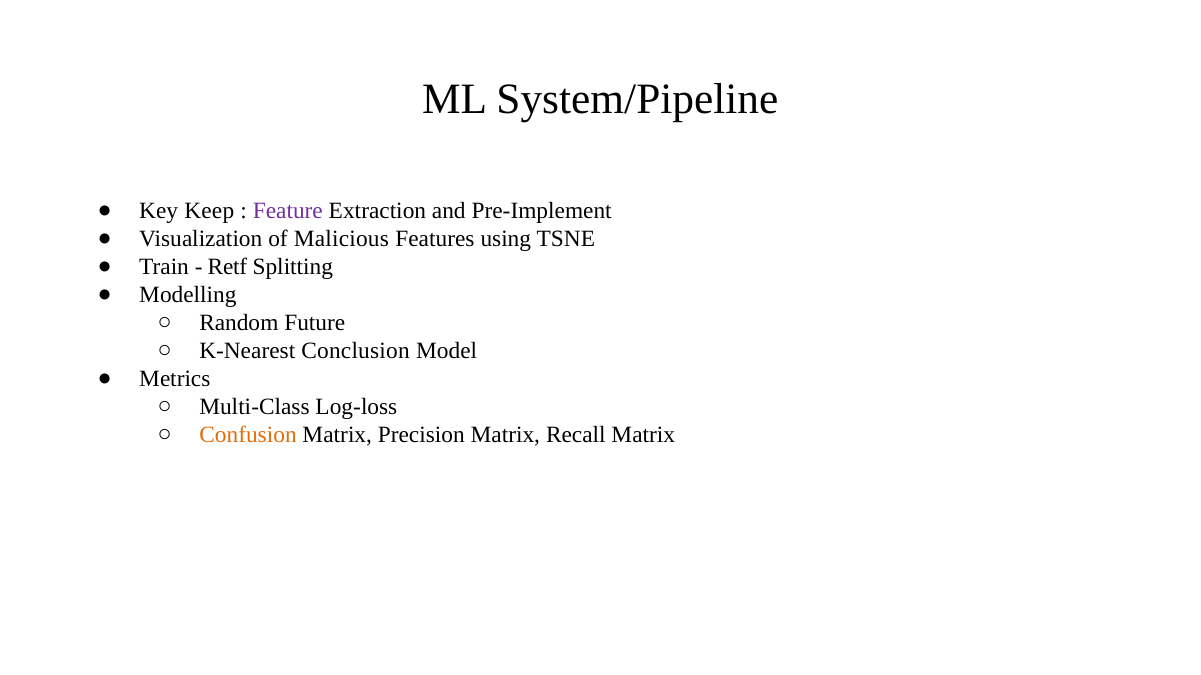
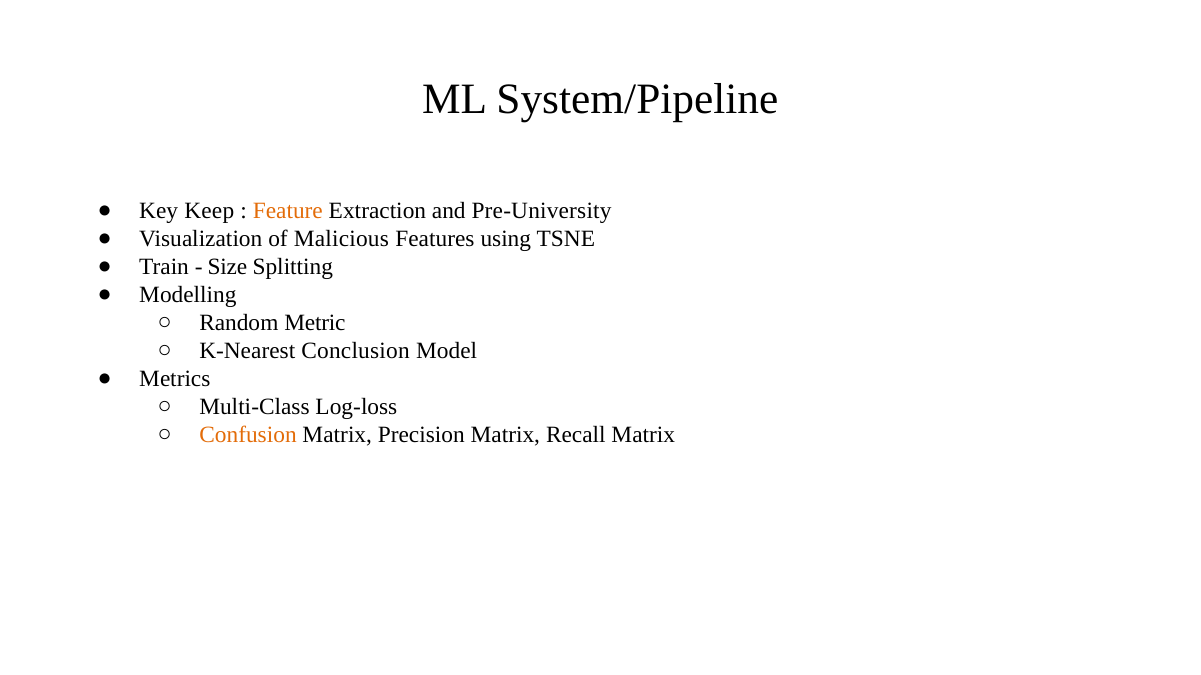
Feature colour: purple -> orange (288, 211)
Pre-Implement: Pre-Implement -> Pre-University (542, 211)
Retf: Retf -> Size (227, 267)
Future: Future -> Metric (315, 323)
